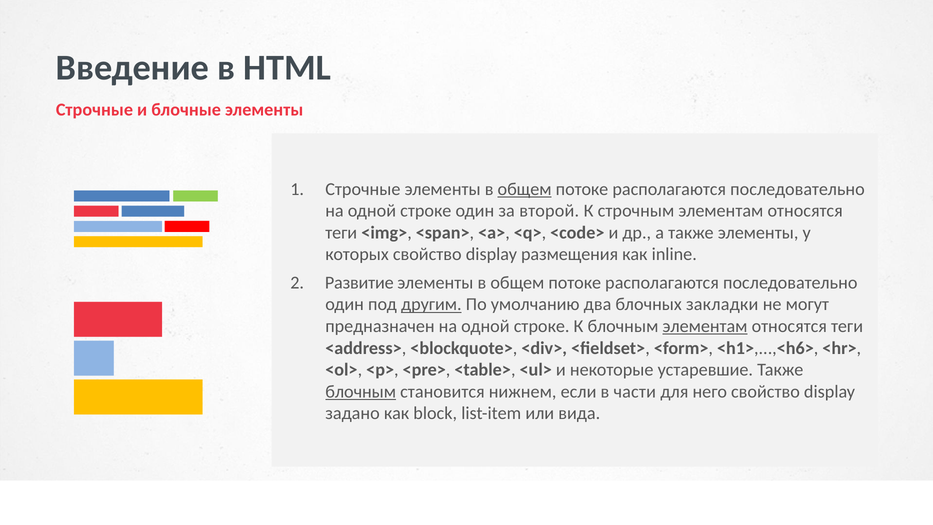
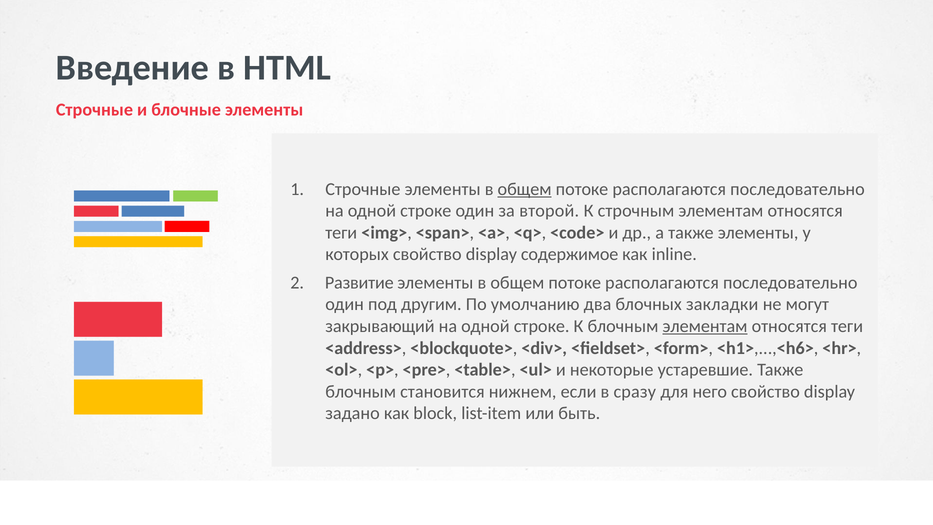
размещения: размещения -> содержимое (570, 254)
другим underline: present -> none (431, 304)
предназначен: предназначен -> закрывающий (380, 326)
блочным underline: present -> none (361, 392)
части: части -> сразу (635, 392)
вида: вида -> быть (579, 413)
